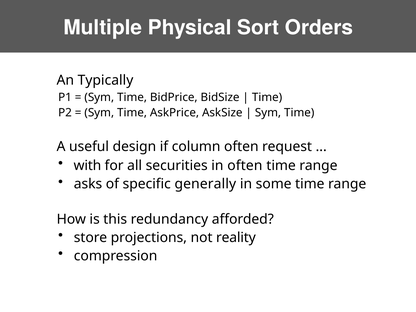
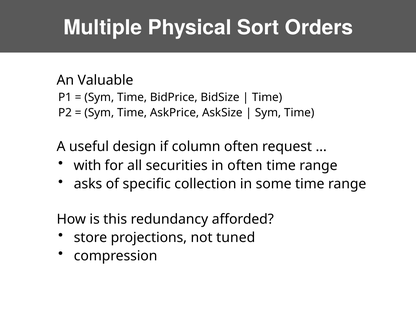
Typically: Typically -> Valuable (105, 80)
generally: generally -> collection (205, 184)
reality: reality -> tuned (236, 238)
